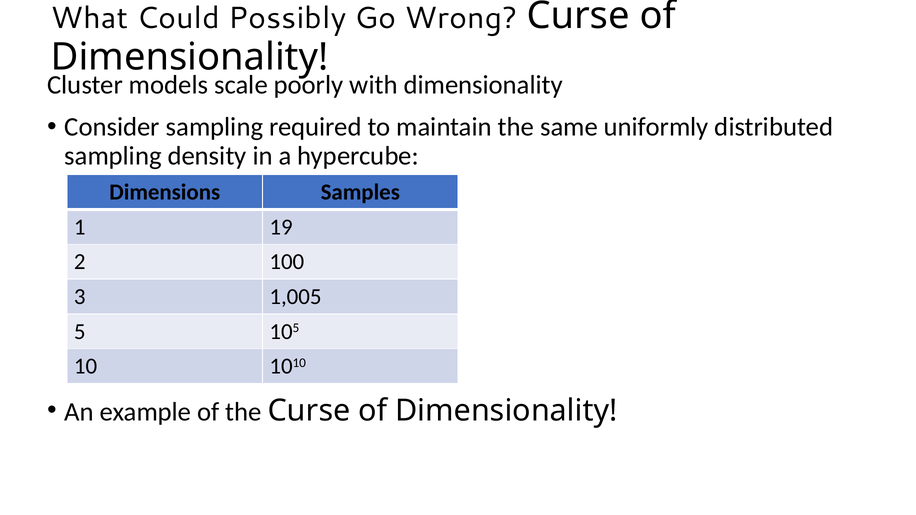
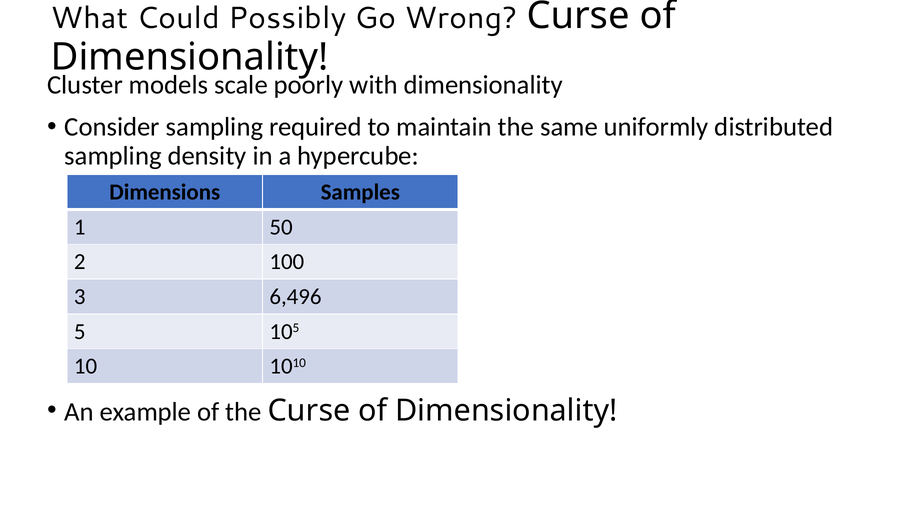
19: 19 -> 50 (281, 227)
1,005: 1,005 -> 6,496 (295, 297)
